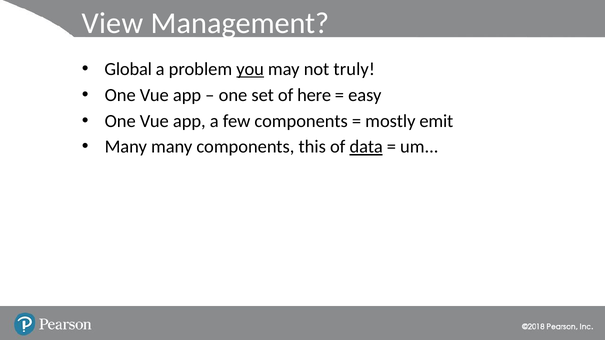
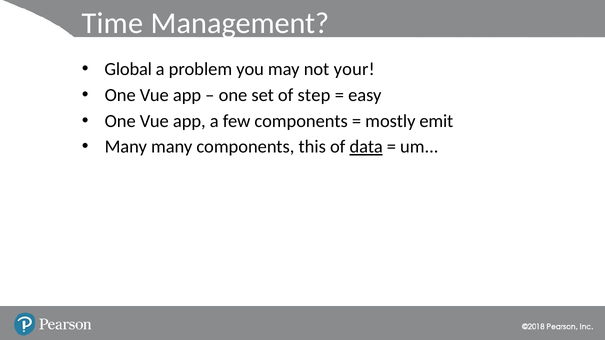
View: View -> Time (112, 23)
you underline: present -> none (250, 69)
truly: truly -> your (354, 69)
here: here -> step (314, 95)
